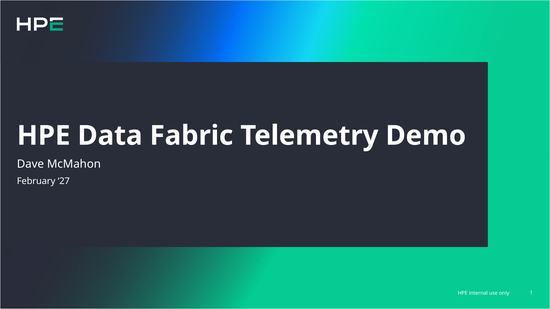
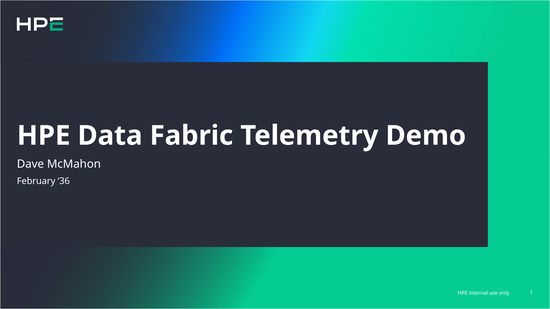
27: 27 -> 36 (64, 181)
